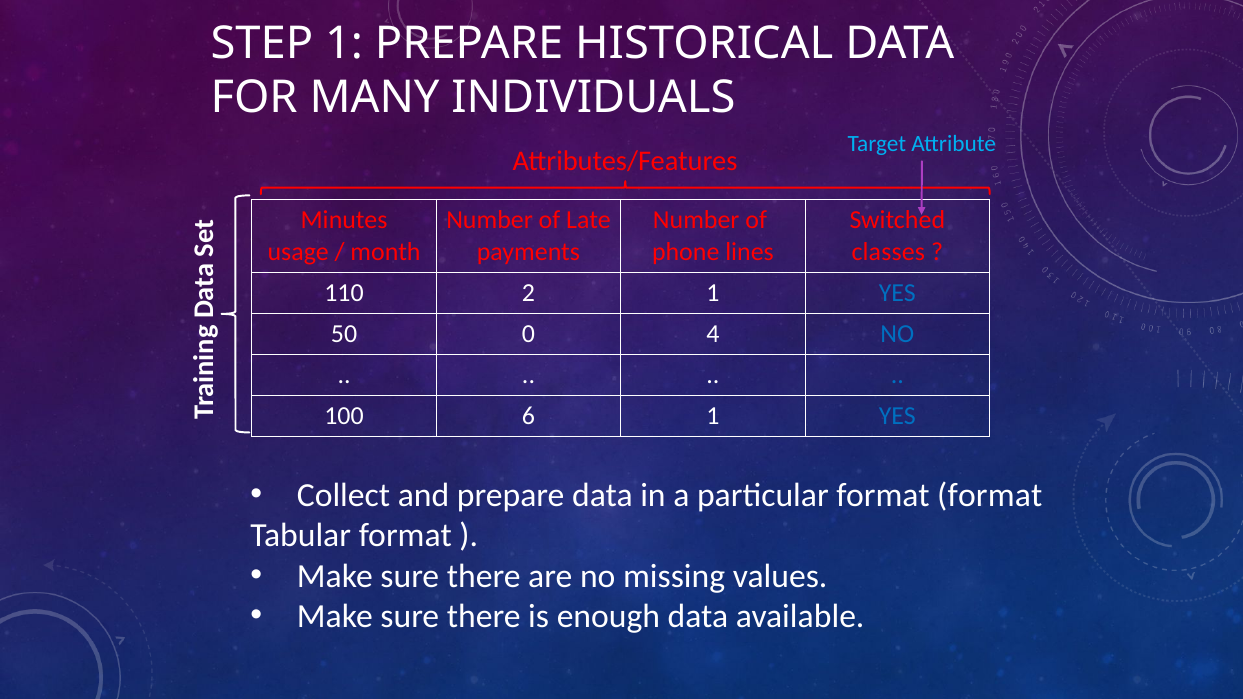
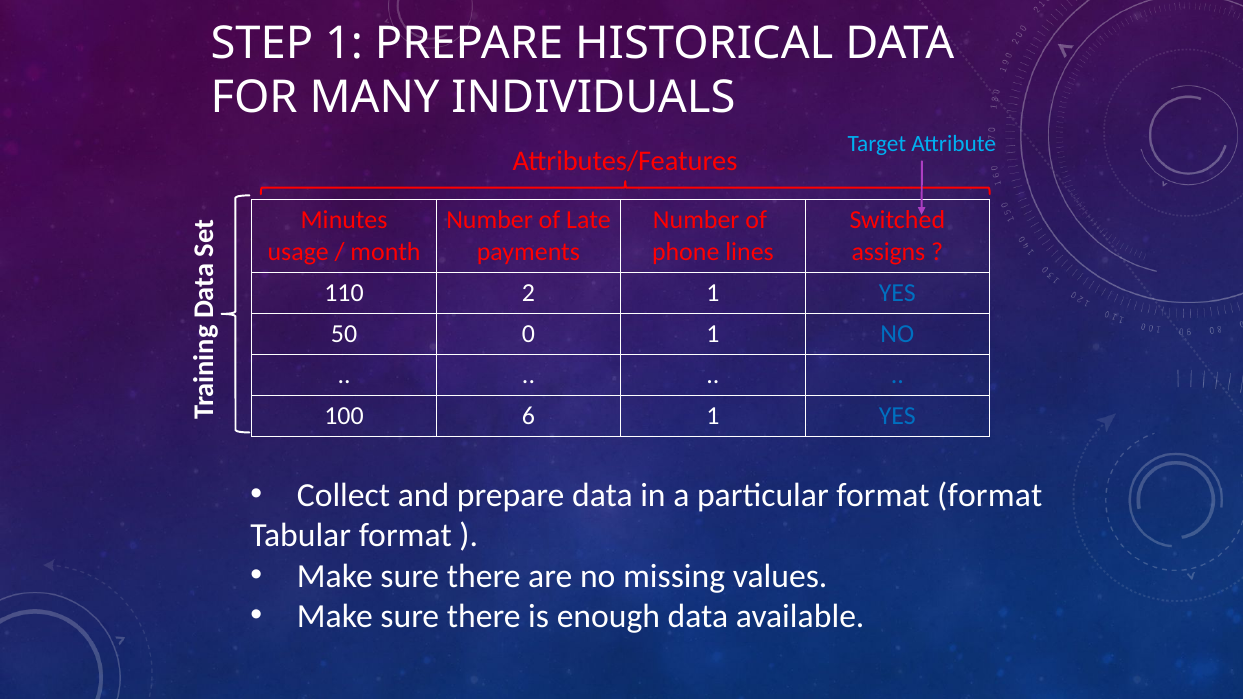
classes: classes -> assigns (888, 252)
0 4: 4 -> 1 (713, 334)
